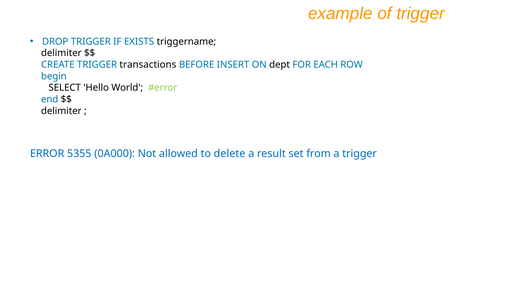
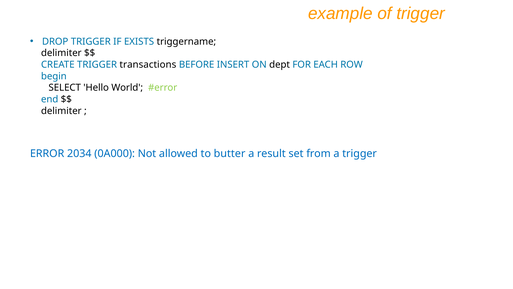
5355: 5355 -> 2034 (79, 153)
delete: delete -> butter (230, 153)
